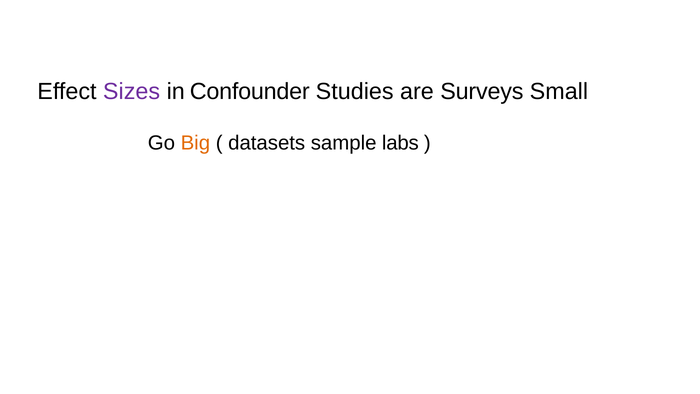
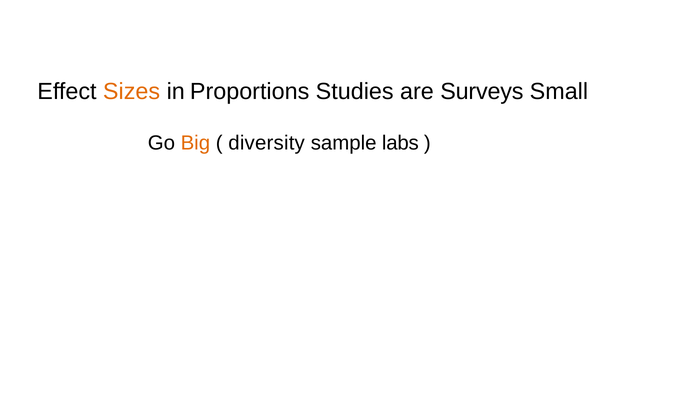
Sizes colour: purple -> orange (132, 92)
Confounder: Confounder -> Proportions (250, 92)
datasets: datasets -> diversity (267, 143)
